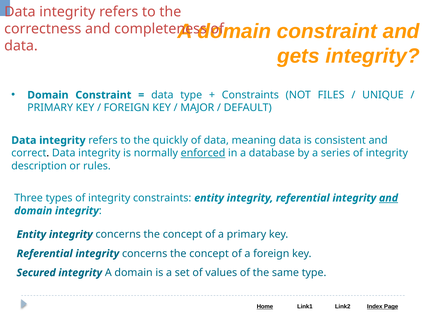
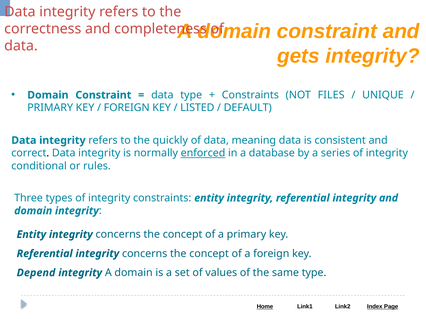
MAJOR: MAJOR -> LISTED (197, 108)
description: description -> conditional (39, 166)
and underline: present -> none (389, 198)
Secured: Secured -> Depend (36, 273)
